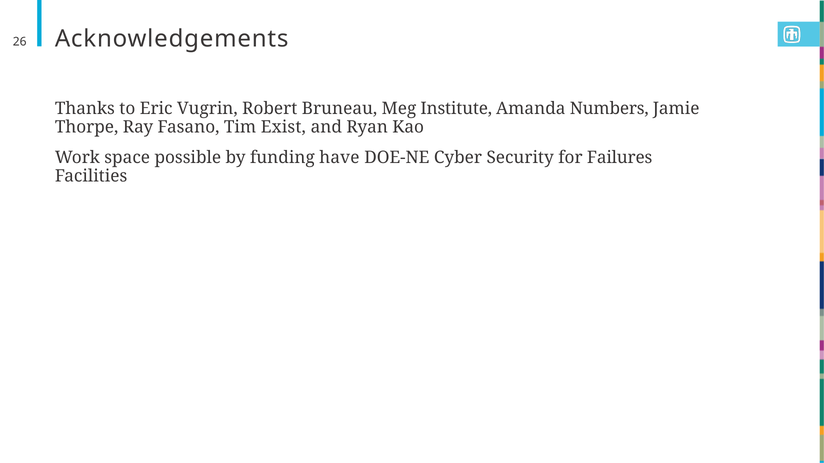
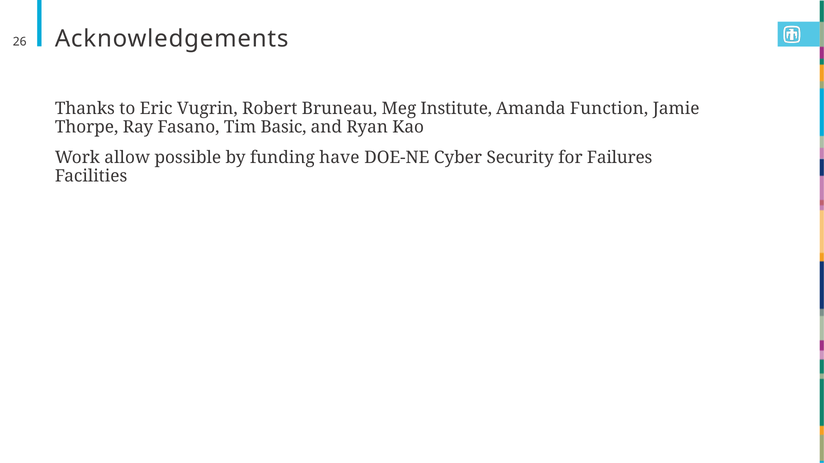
Numbers: Numbers -> Function (609, 109)
Exist: Exist -> Basic (284, 127)
space: space -> allow (127, 158)
